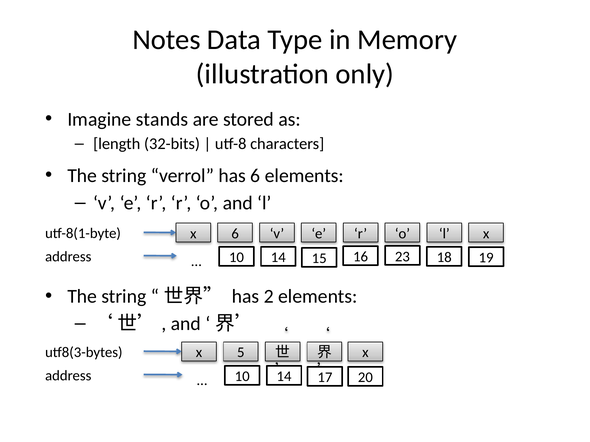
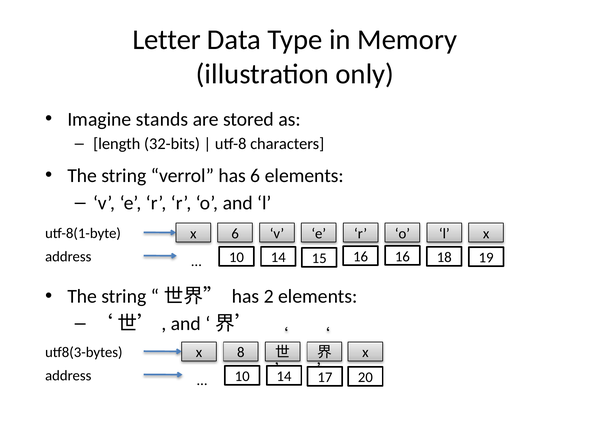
Notes: Notes -> Letter (167, 40)
16 23: 23 -> 16 (402, 257)
5: 5 -> 8 (241, 353)
